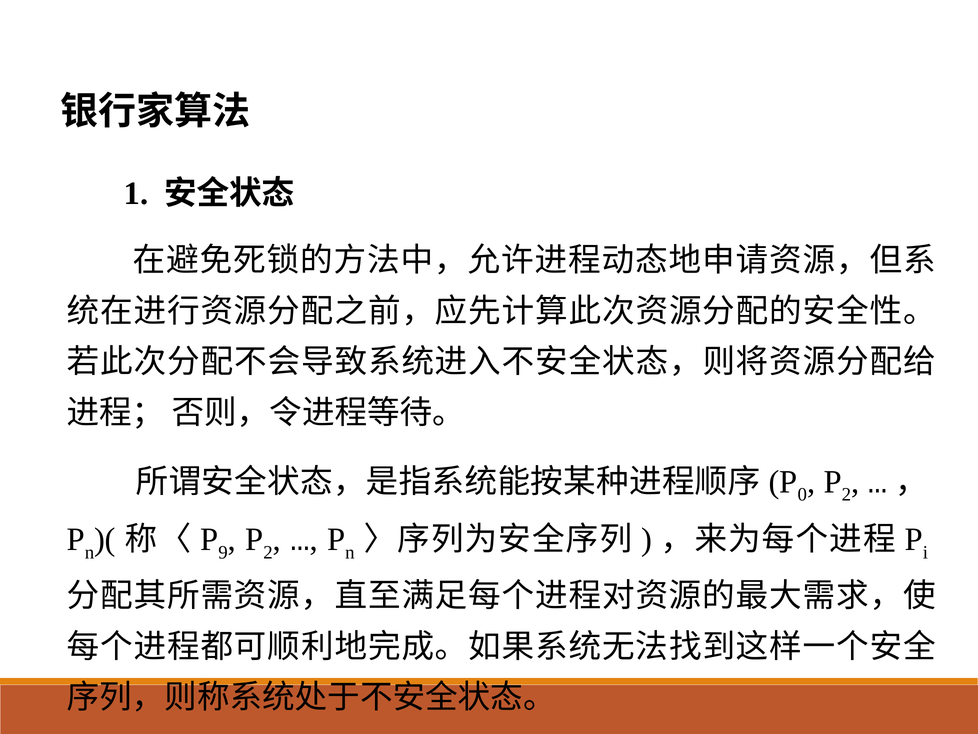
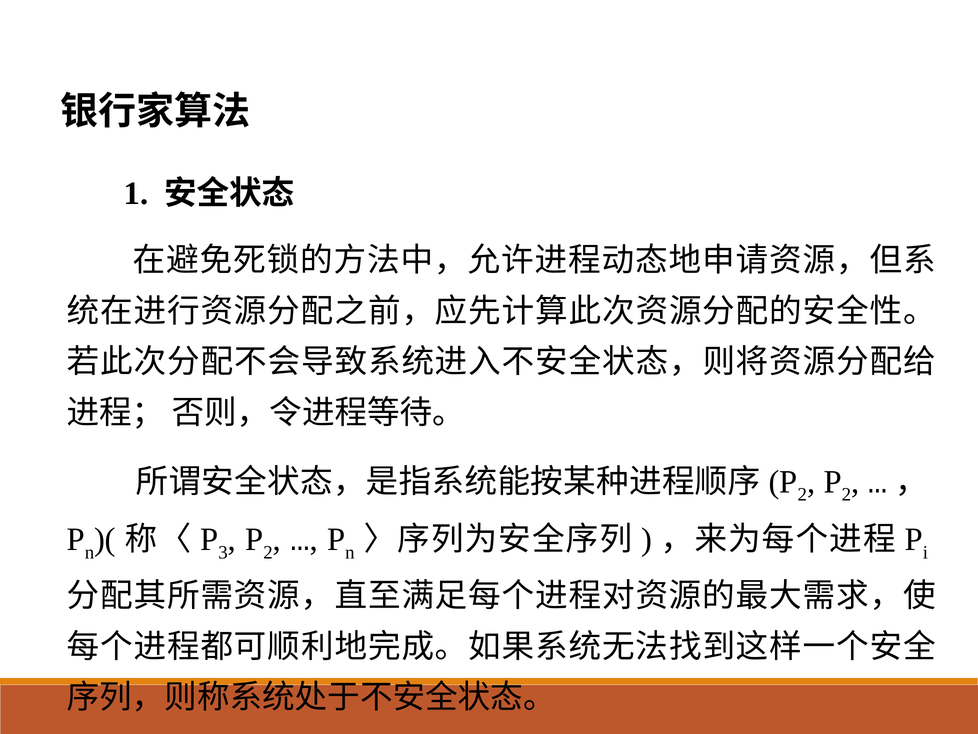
0: 0 -> 2 (802, 494)
9: 9 -> 3 (223, 552)
